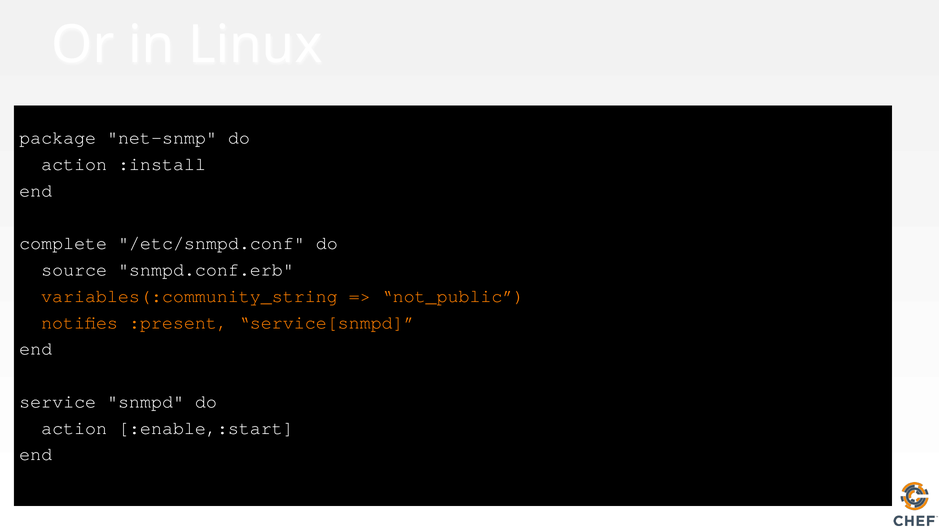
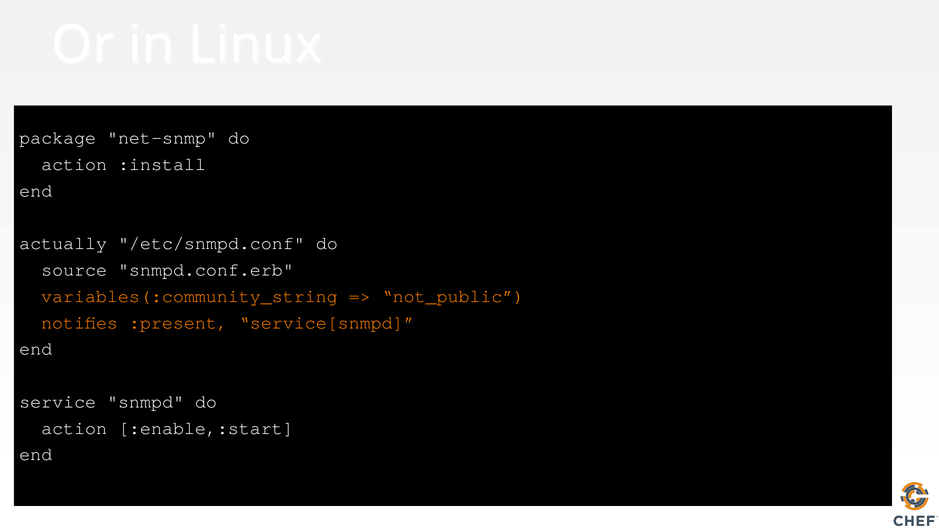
complete: complete -> actually (63, 243)
